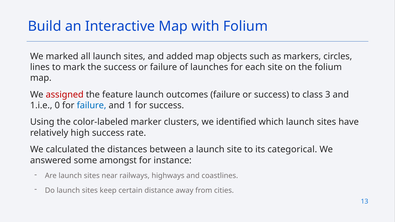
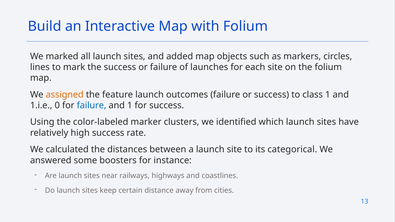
assigned colour: red -> orange (65, 95)
class 3: 3 -> 1 (328, 95)
amongst: amongst -> boosters (118, 160)
